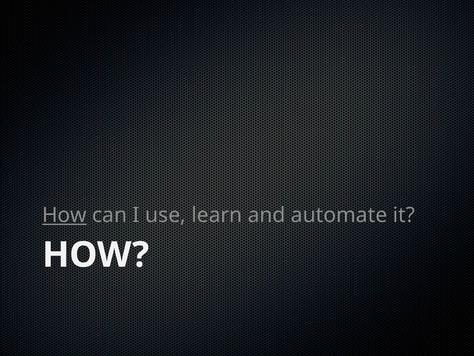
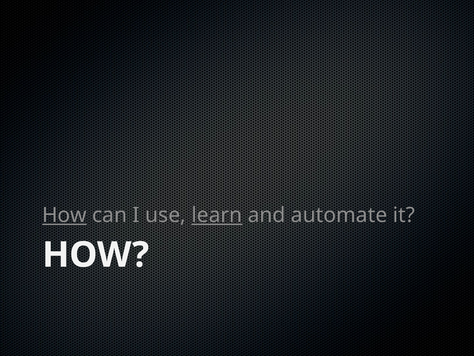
learn underline: none -> present (217, 215)
